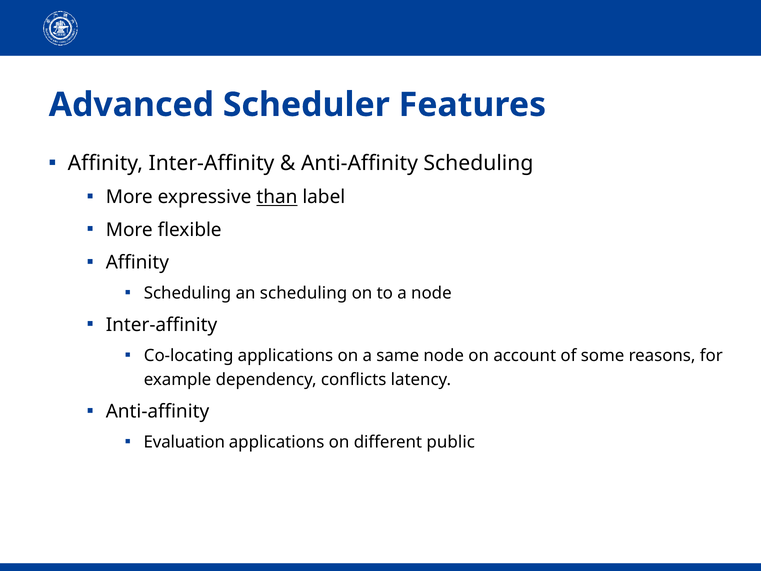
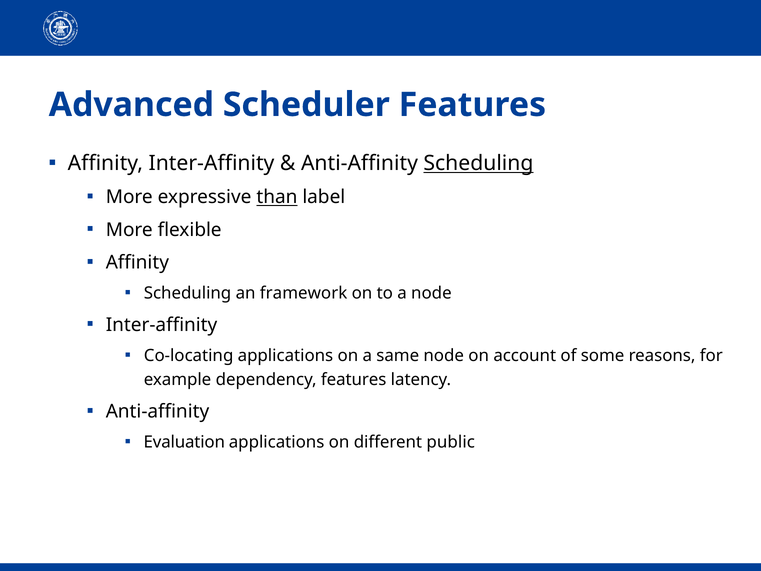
Scheduling underline: none -> present (478, 163)
an scheduling: scheduling -> framework (304, 293)
dependency conflicts: conflicts -> features (354, 380)
